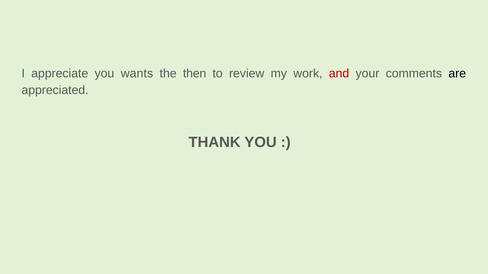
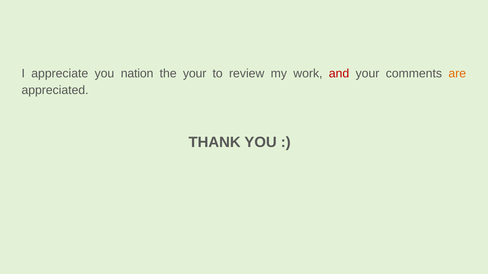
wants: wants -> nation (137, 73)
the then: then -> your (195, 73)
are colour: black -> orange (457, 73)
